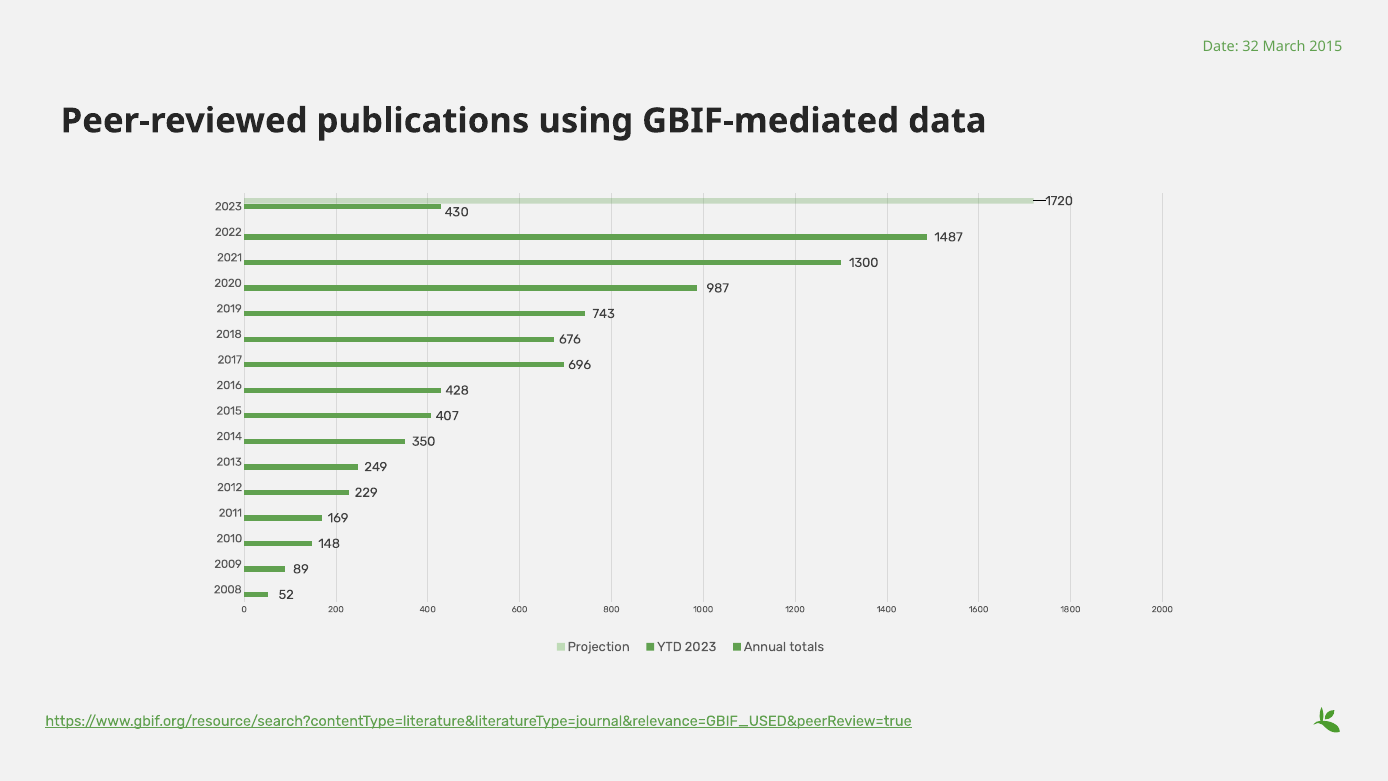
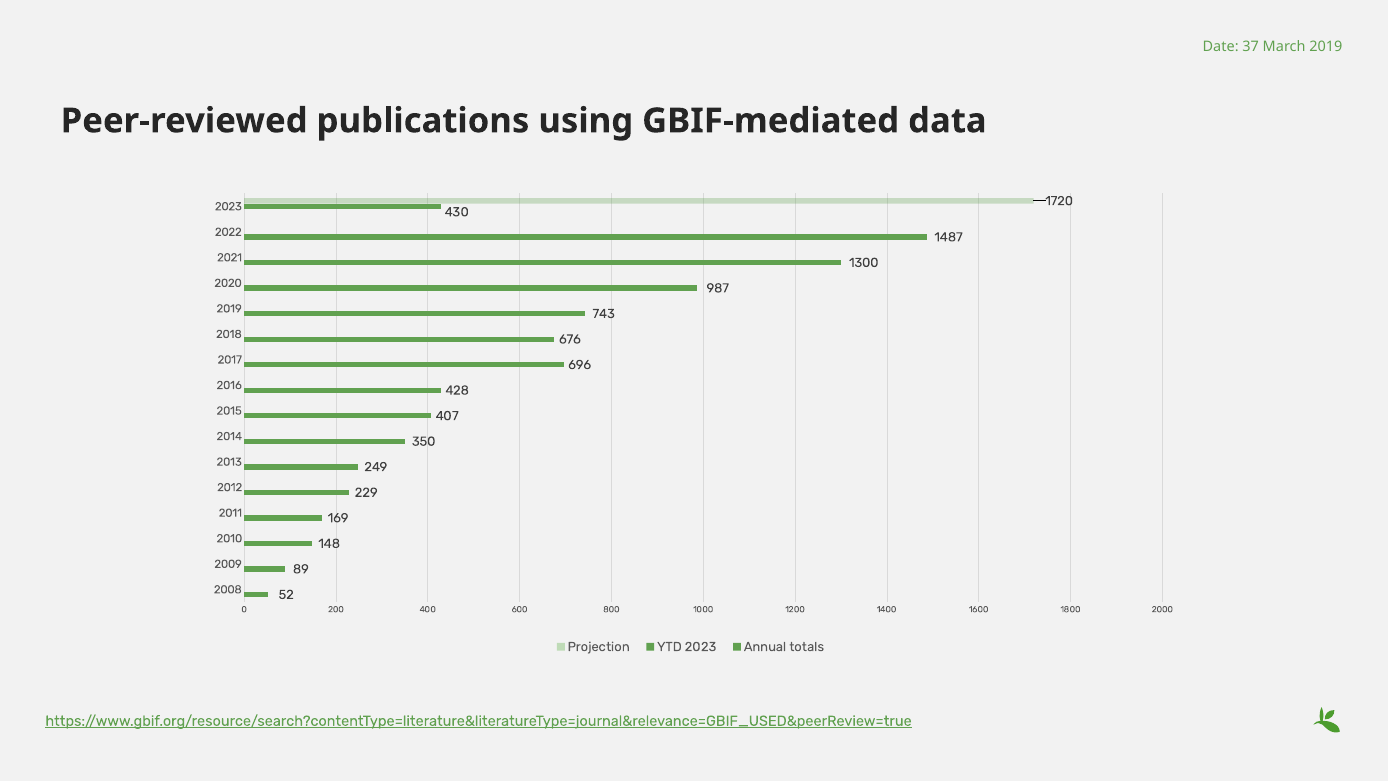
32: 32 -> 37 (1251, 47)
March 2015: 2015 -> 2019 (1326, 47)
